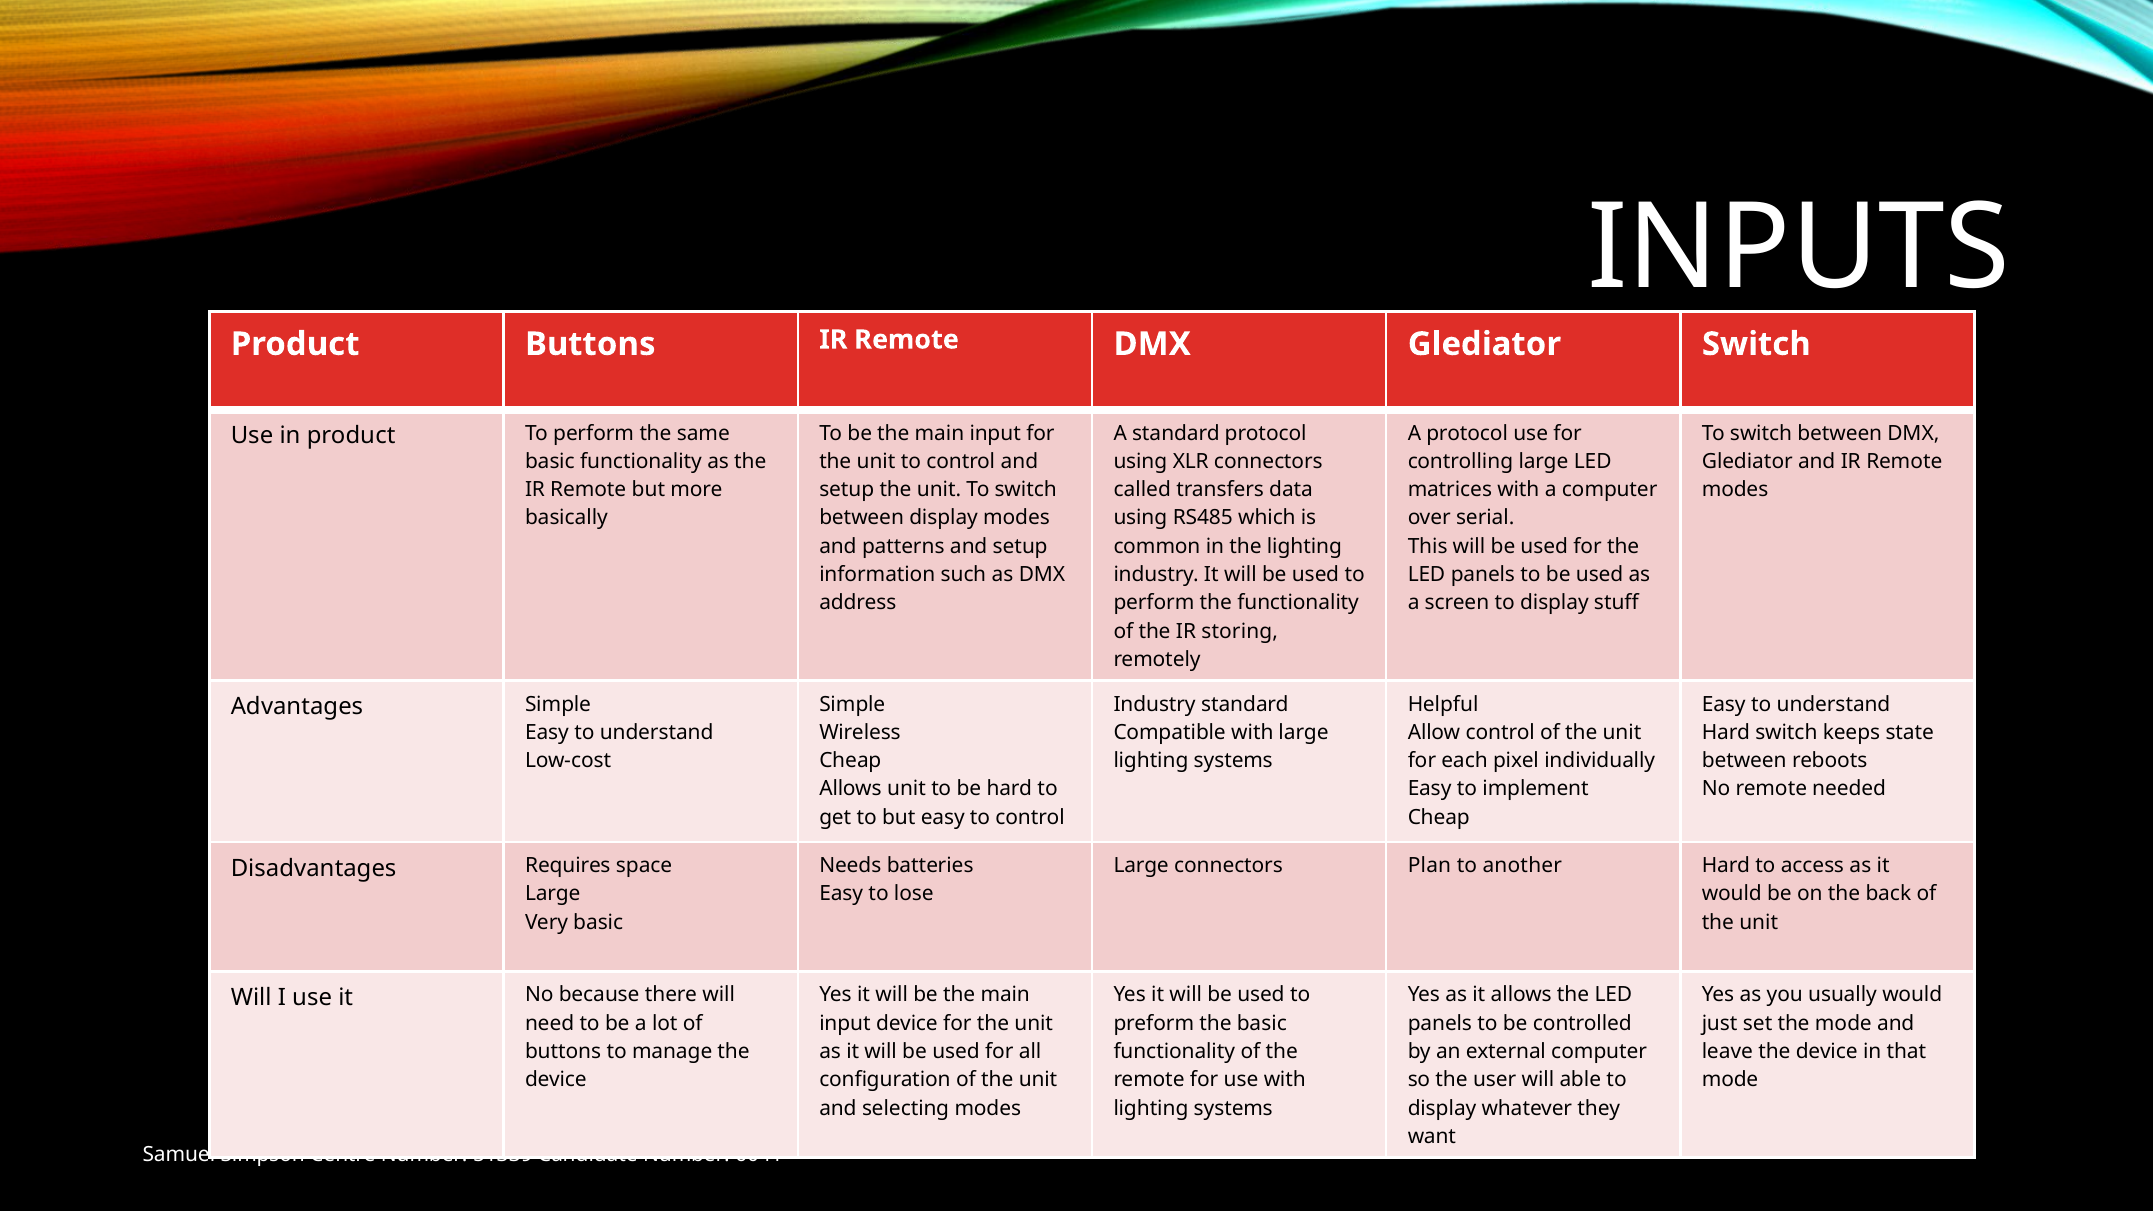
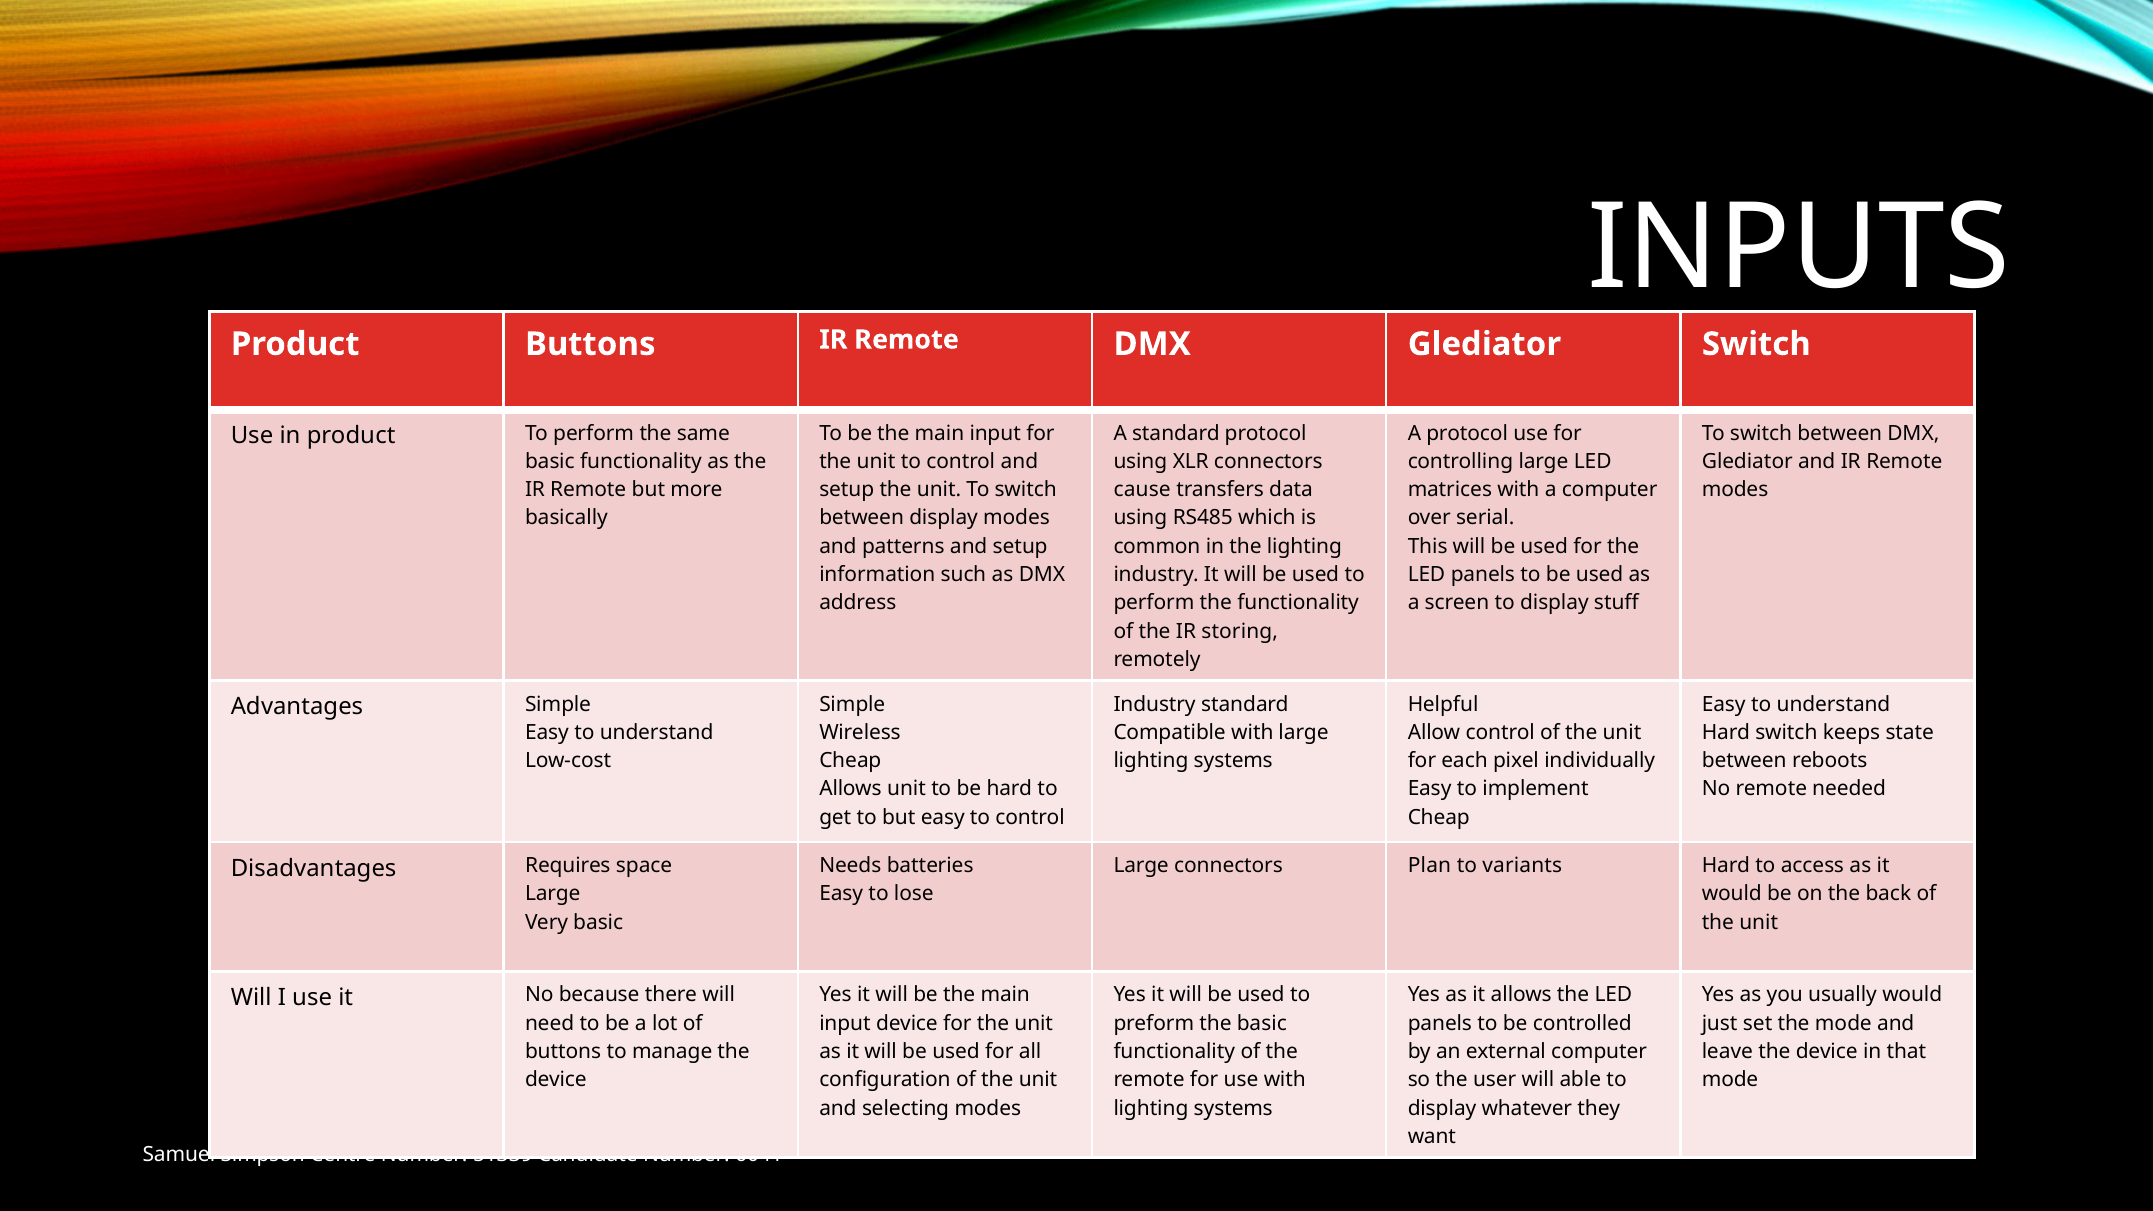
called: called -> cause (1142, 490)
another: another -> variants (1522, 866)
